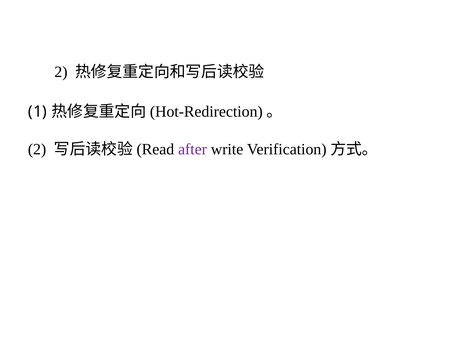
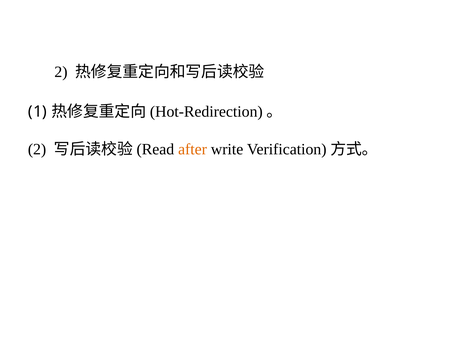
after colour: purple -> orange (193, 149)
